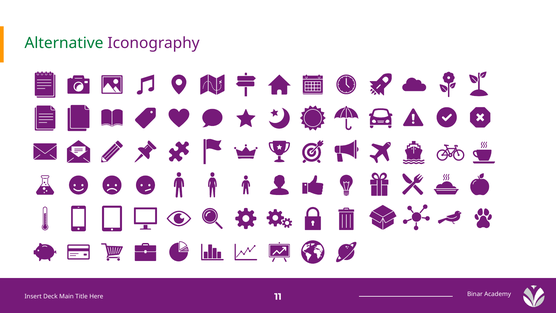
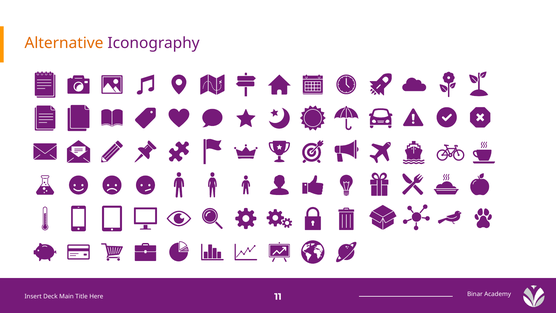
Alternative colour: green -> orange (64, 43)
